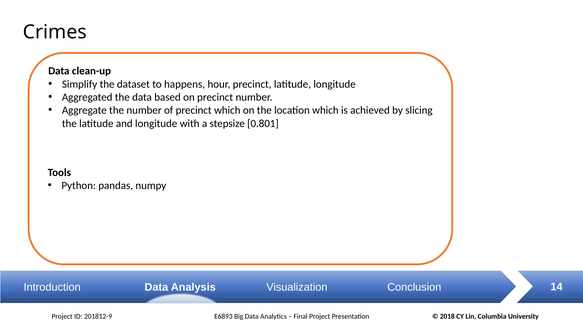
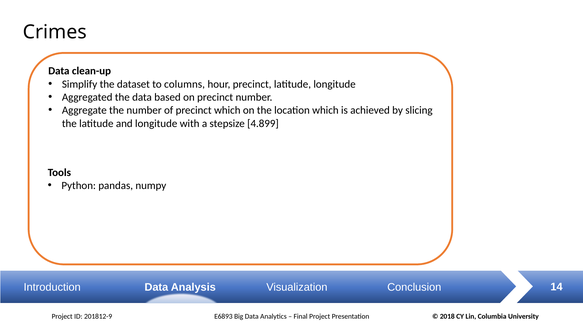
happens: happens -> columns (185, 84)
0.801: 0.801 -> 4.899 (263, 123)
